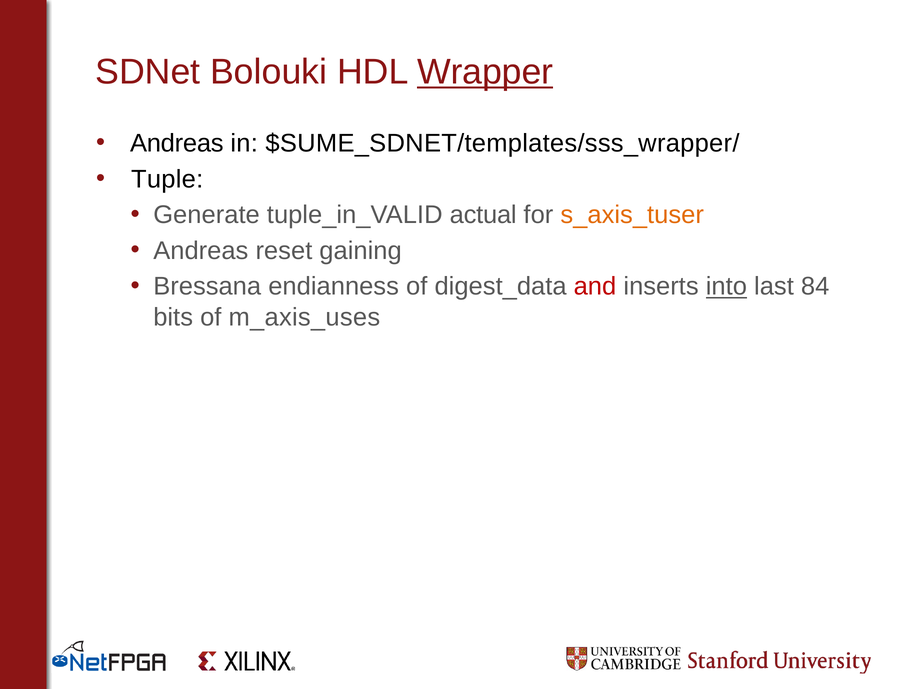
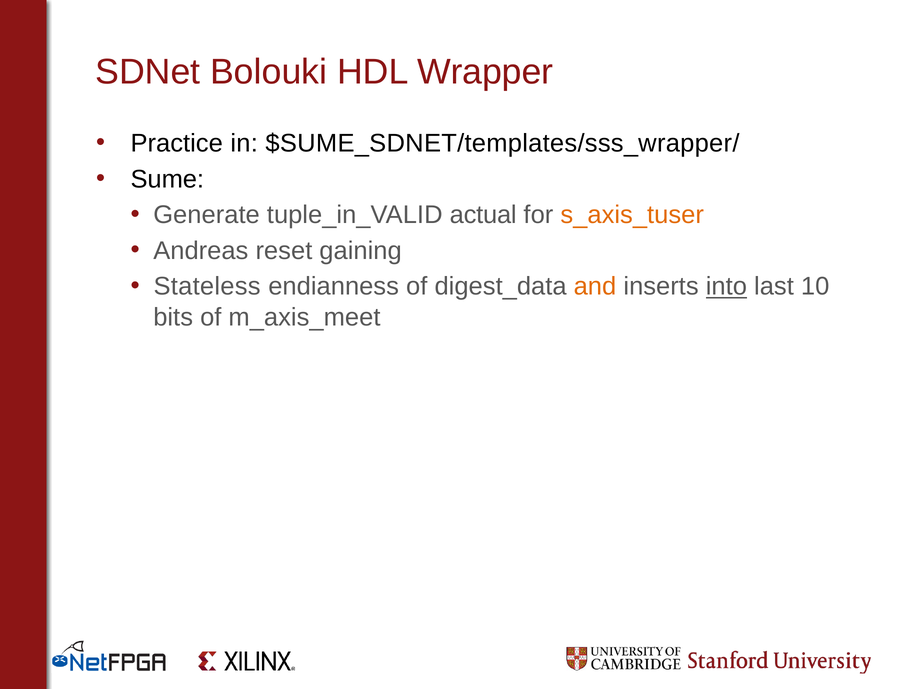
Wrapper underline: present -> none (485, 72)
Andreas: Andreas -> Practice (177, 144)
Tuple: Tuple -> Sume (167, 179)
Bressana: Bressana -> Stateless (207, 287)
and colour: red -> orange (595, 287)
84: 84 -> 10 (815, 287)
m_axis_uses: m_axis_uses -> m_axis_meet (304, 317)
